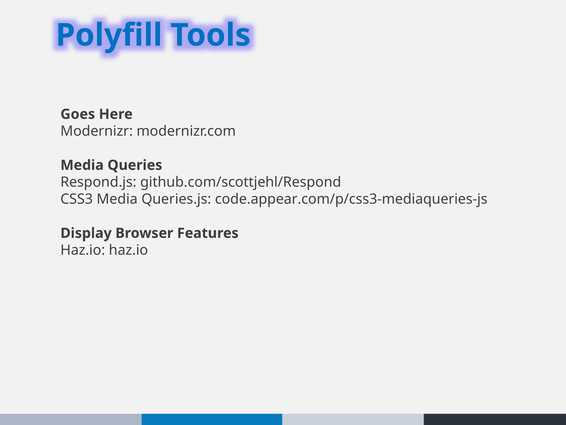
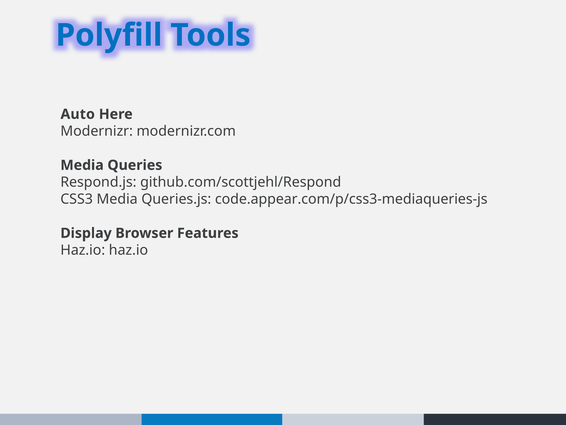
Goes: Goes -> Auto (78, 114)
